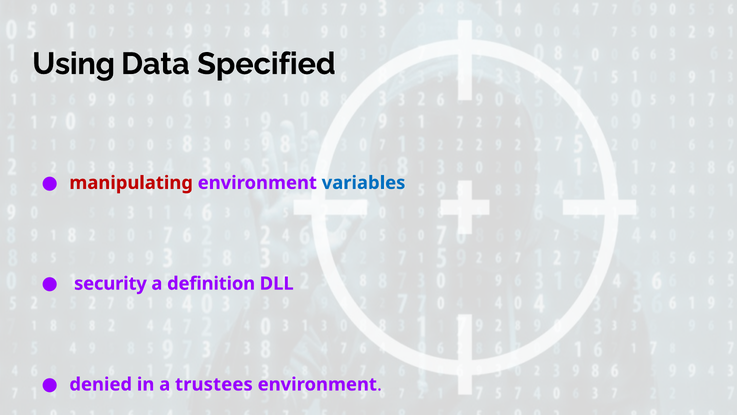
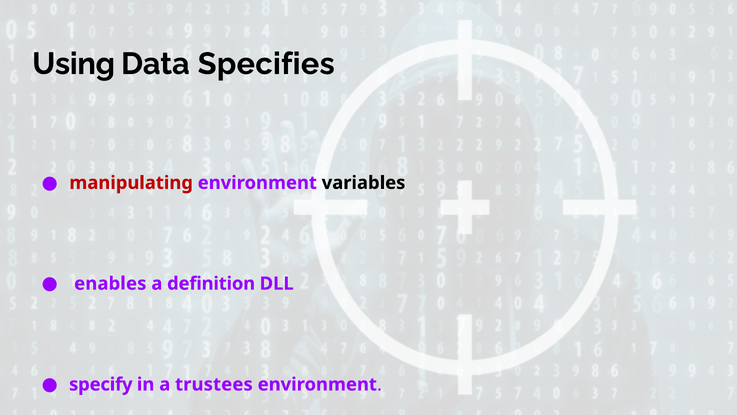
Specified: Specified -> Specifies (266, 64)
variables colour: blue -> black (364, 183)
security: security -> enables (110, 283)
denied: denied -> specify (101, 384)
